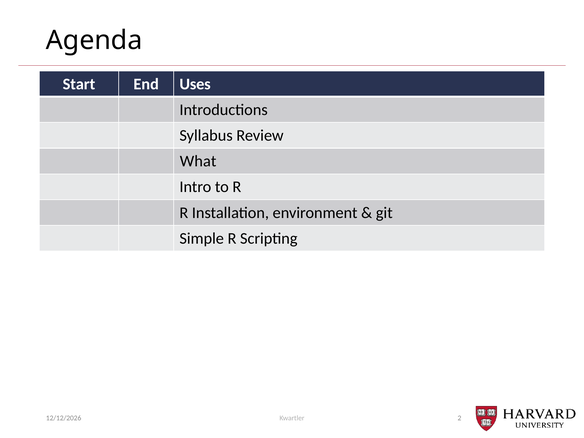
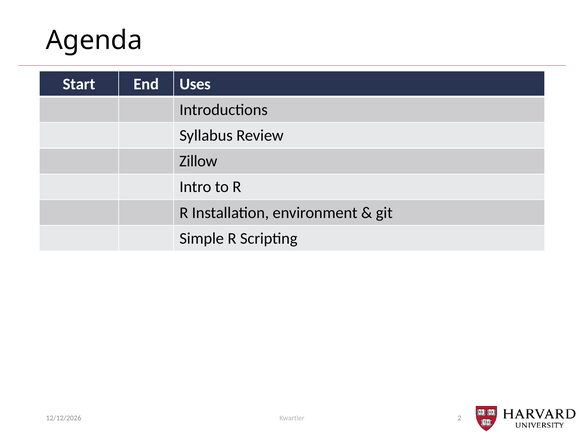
What: What -> Zillow (198, 161)
